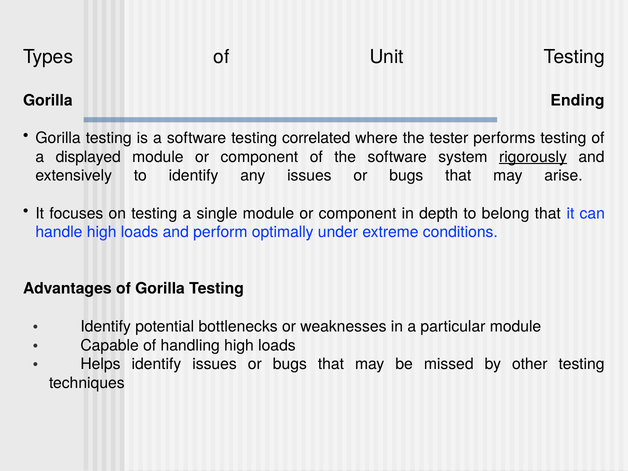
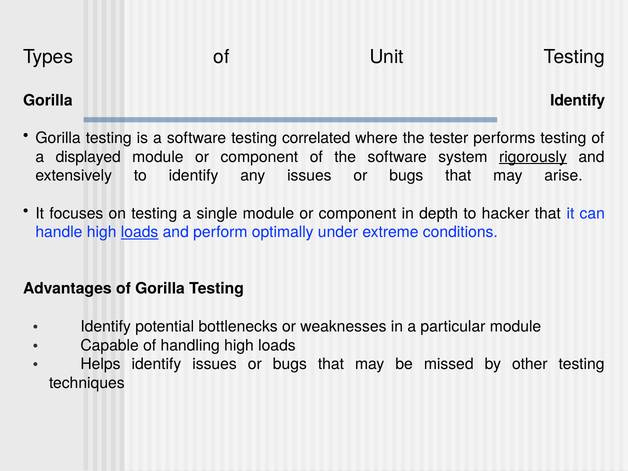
Gorilla Ending: Ending -> Identify (578, 100)
belong: belong -> hacker (506, 213)
loads underline: none -> present (140, 232)
